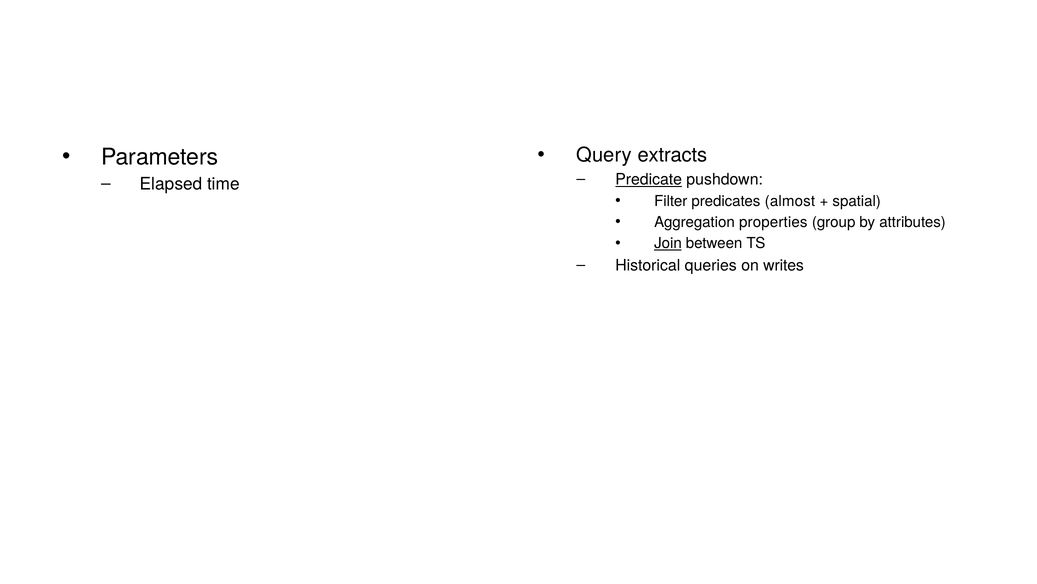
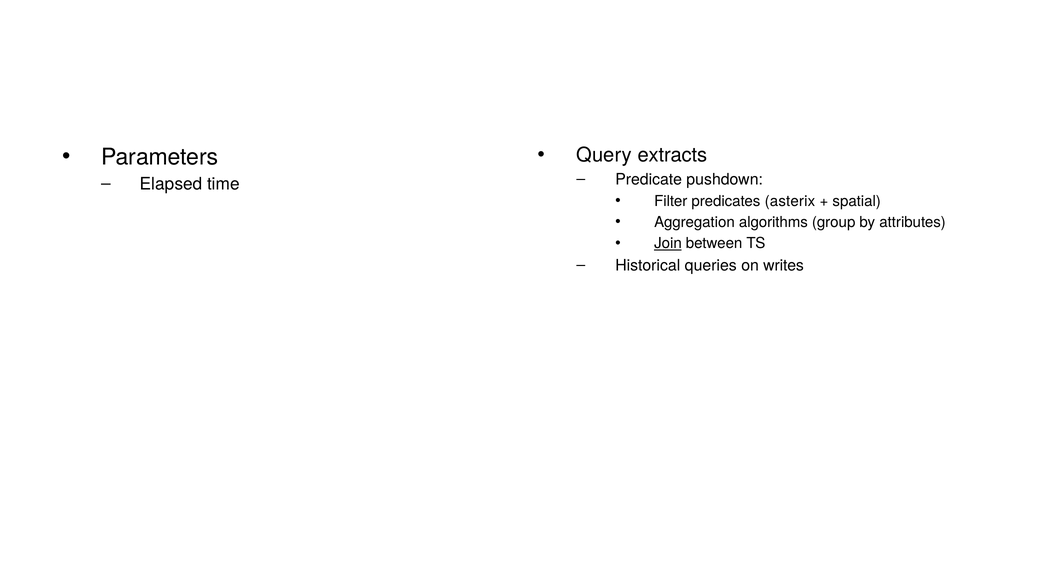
Predicate underline: present -> none (649, 179)
almost: almost -> asterix (790, 201)
properties: properties -> algorithms (773, 222)
